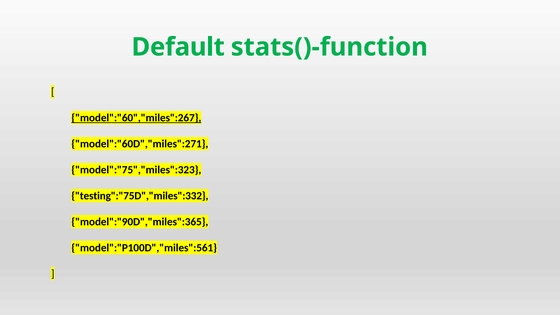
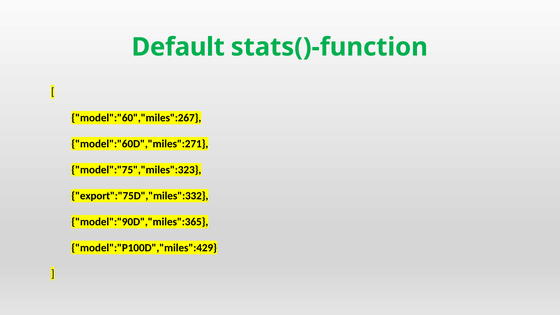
model":"60","miles":267 underline: present -> none (136, 118)
testing":"75D","miles":332: testing":"75D","miles":332 -> export":"75D","miles":332 (140, 196)
model":"P100D","miles":561: model":"P100D","miles":561 -> model":"P100D","miles":429 (144, 248)
